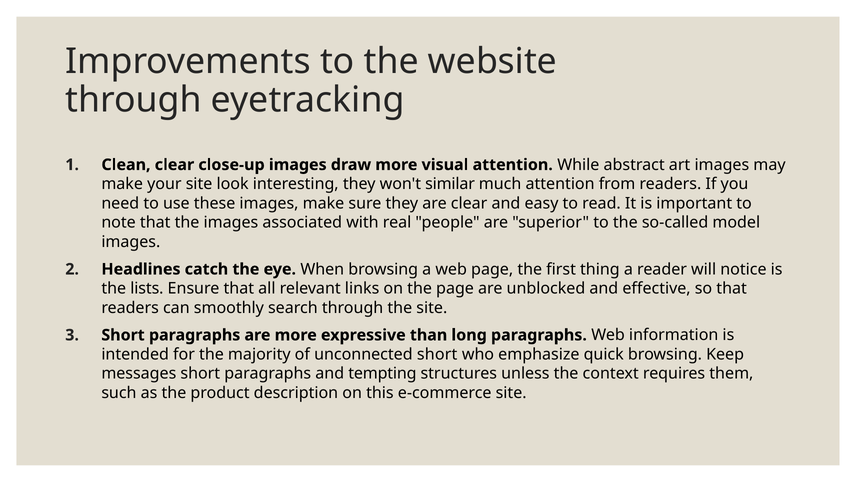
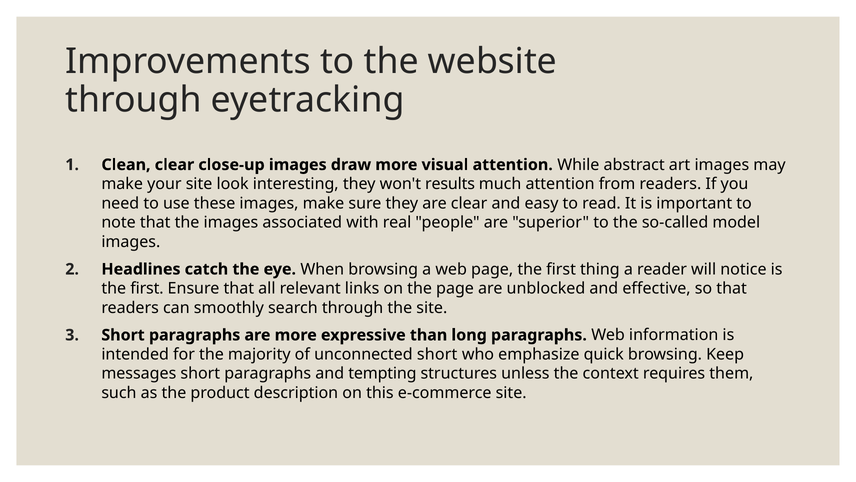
similar: similar -> results (450, 184)
lists: lists -> first (147, 288)
